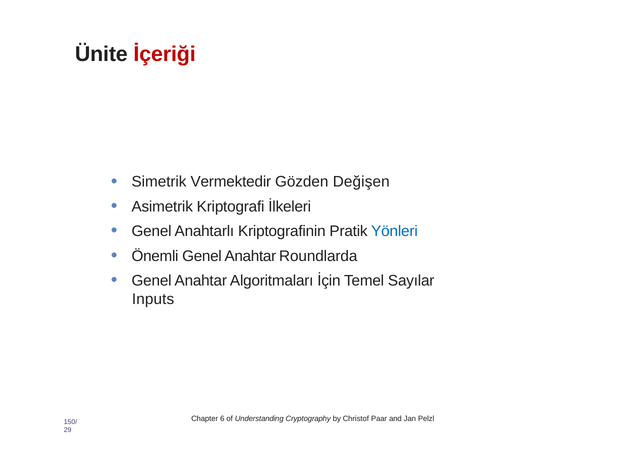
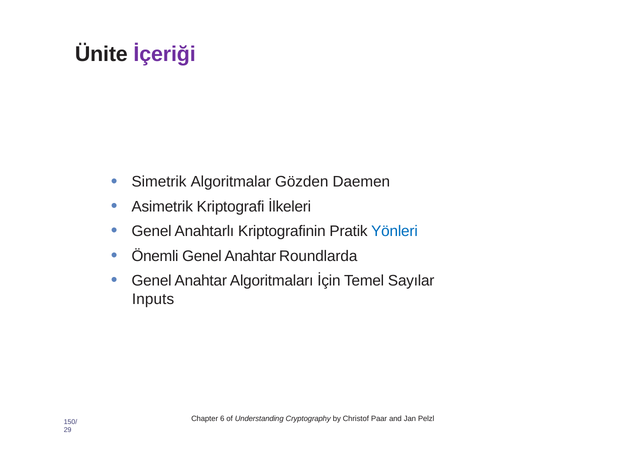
İçeriği colour: red -> purple (165, 54)
Vermektedir: Vermektedir -> Algoritmalar (231, 182)
Değişen: Değişen -> Daemen (361, 182)
